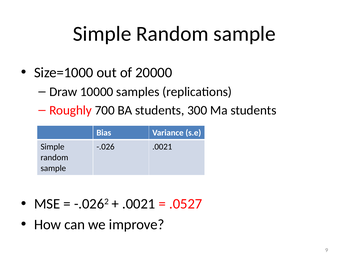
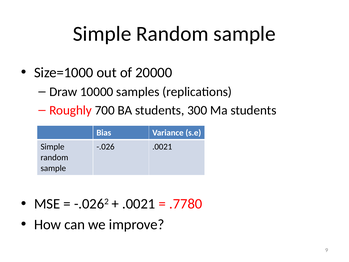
.0527: .0527 -> .7780 (186, 204)
